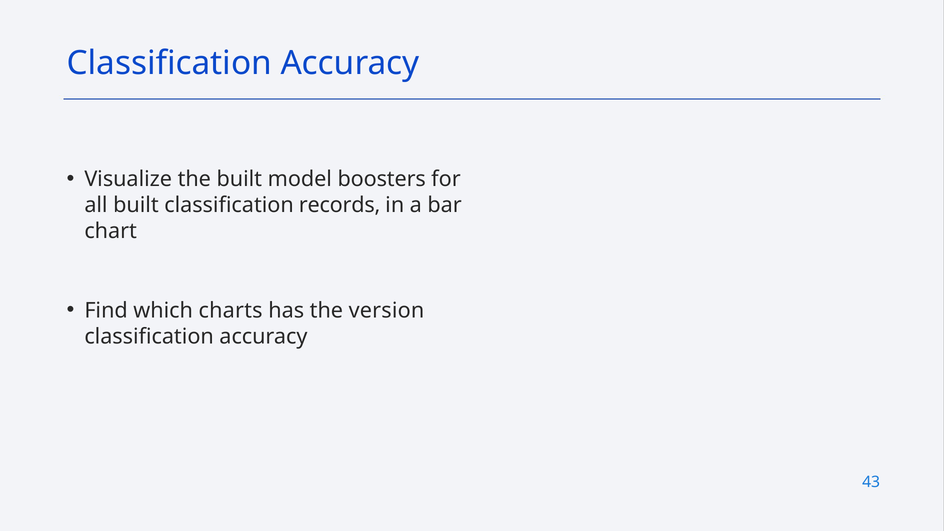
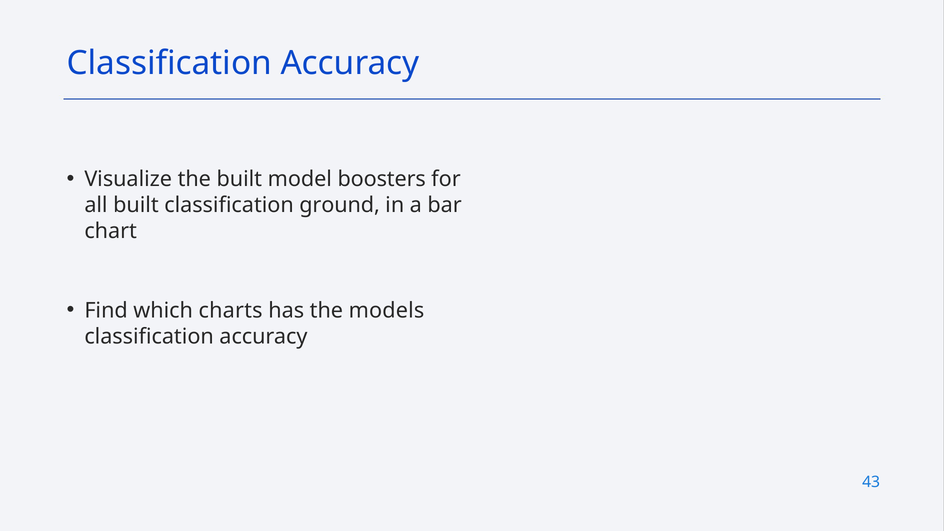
records: records -> ground (340, 205)
version: version -> models (386, 310)
